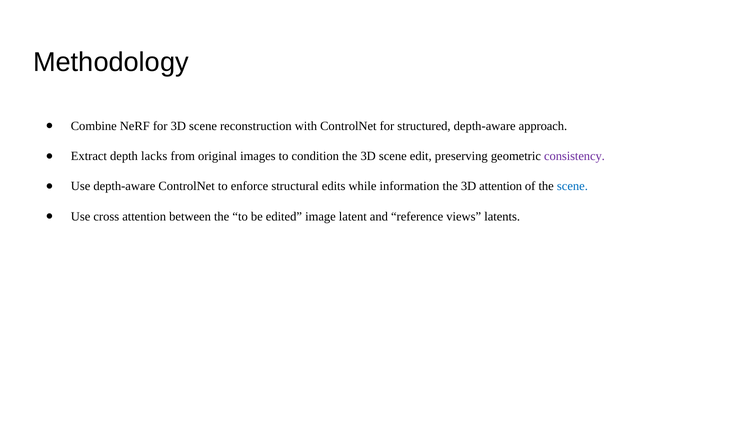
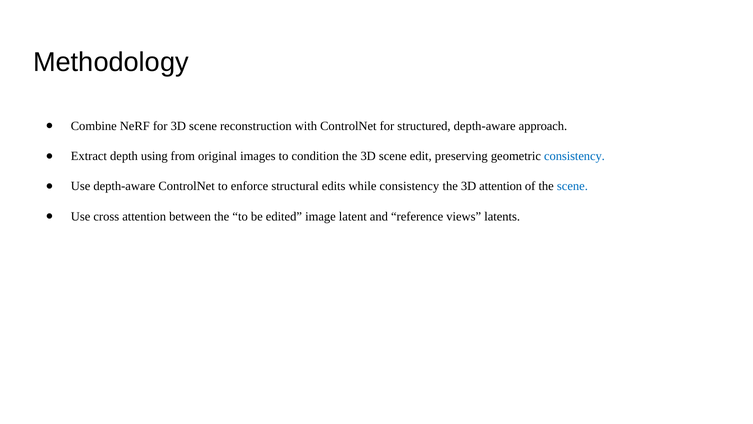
lacks: lacks -> using (154, 156)
consistency colour: purple -> blue (574, 156)
while information: information -> consistency (409, 186)
